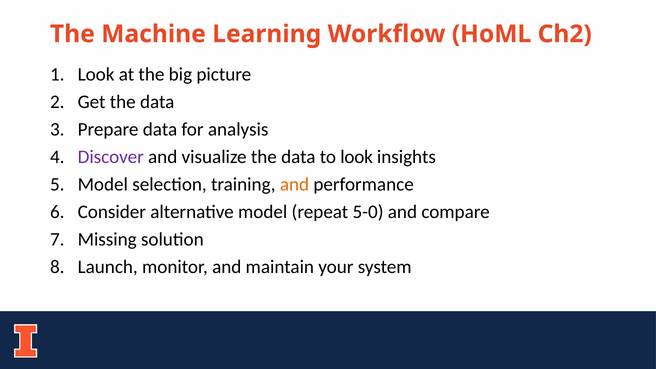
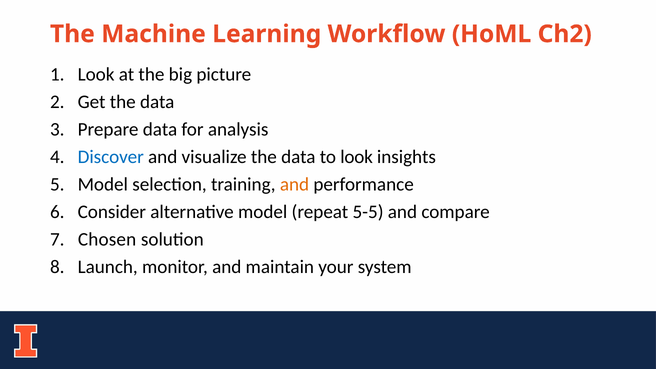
Discover colour: purple -> blue (111, 157)
5-0: 5-0 -> 5-5 (368, 212)
Missing: Missing -> Chosen (107, 239)
